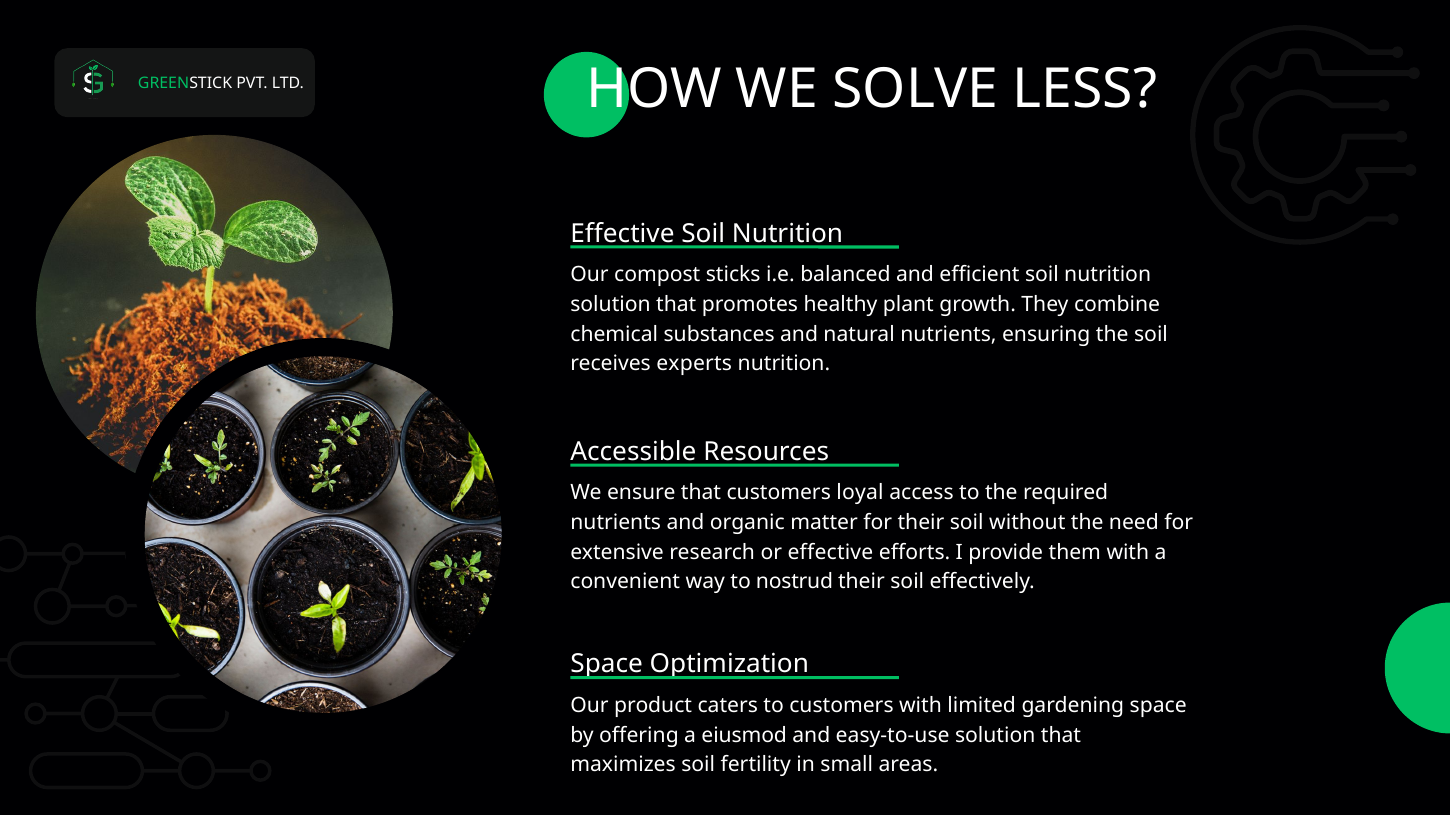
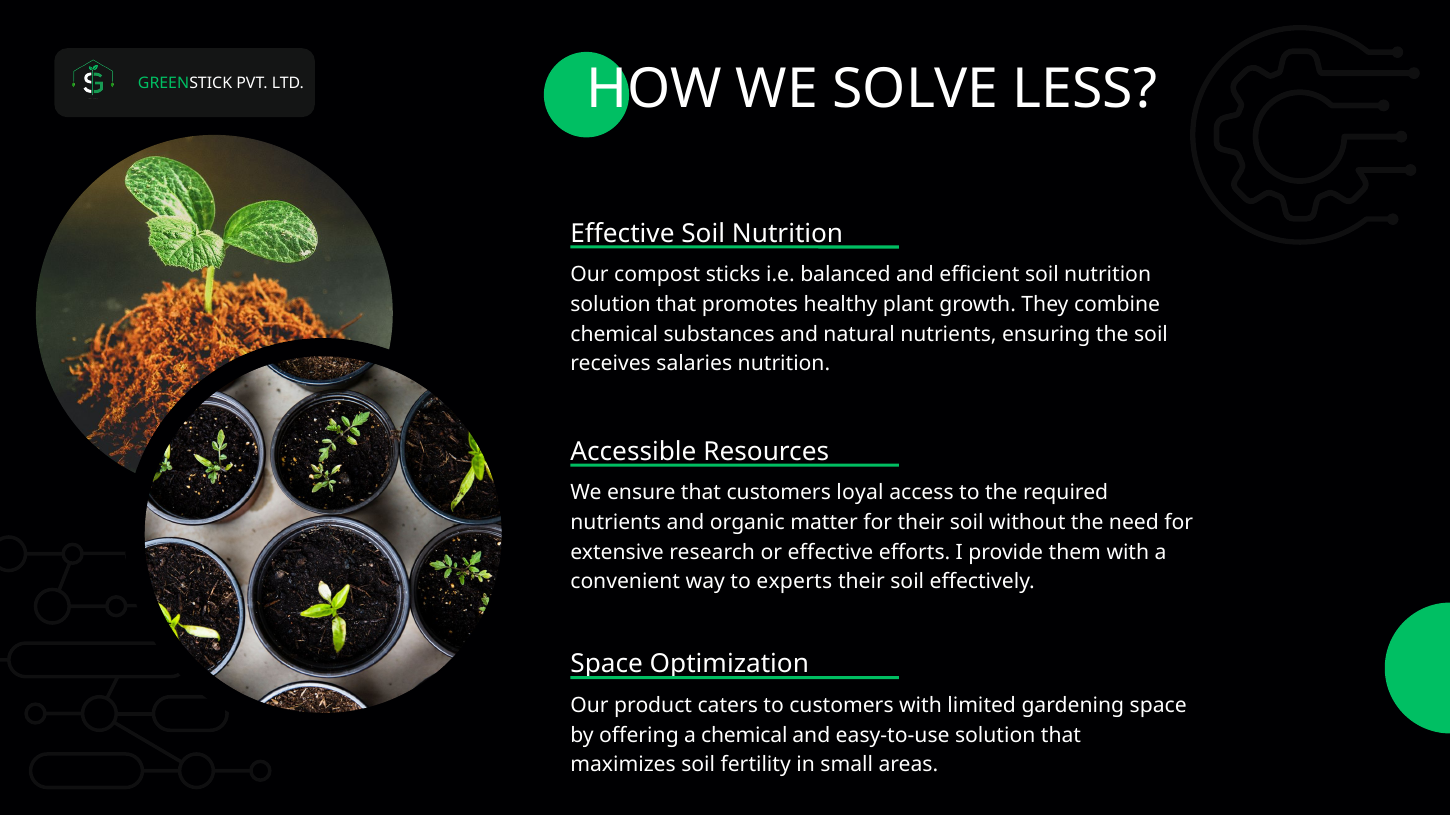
experts: experts -> salaries (694, 364)
nostrud: nostrud -> experts (794, 582)
a eiusmod: eiusmod -> chemical (744, 736)
